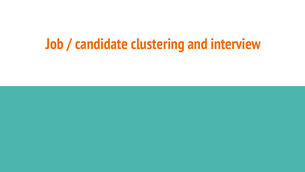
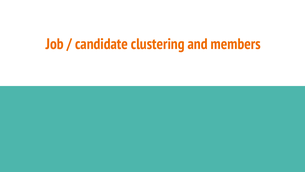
interview: interview -> members (236, 44)
